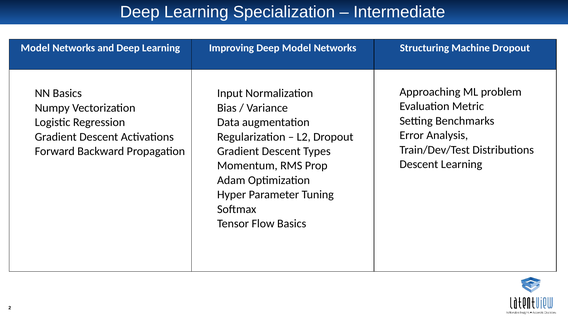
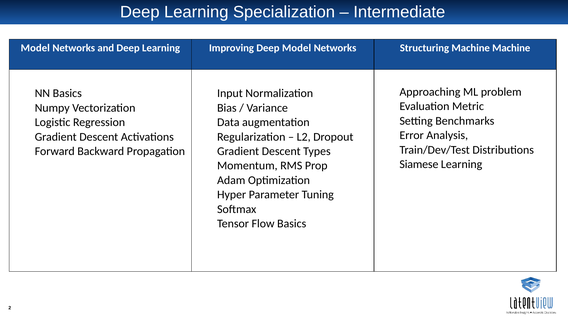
Machine Dropout: Dropout -> Machine (511, 48)
Descent: Descent -> Siamese (419, 165)
